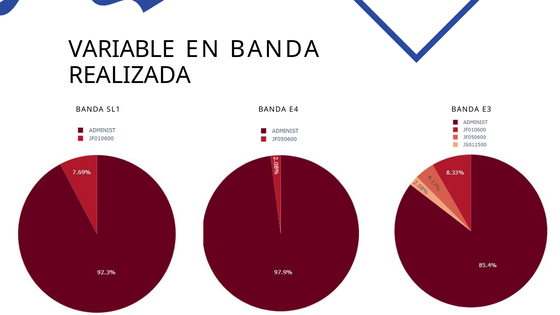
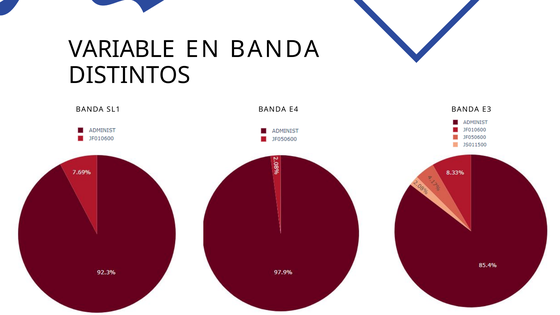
REALIZADA: REALIZADA -> DISTINTOS (130, 75)
